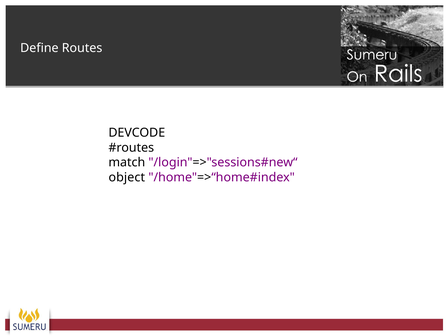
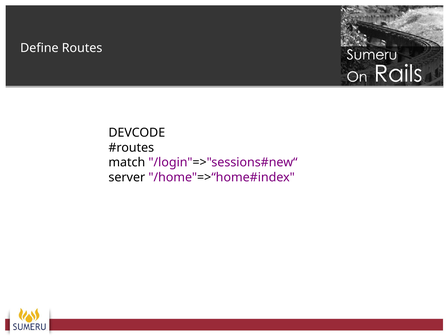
object: object -> server (127, 177)
